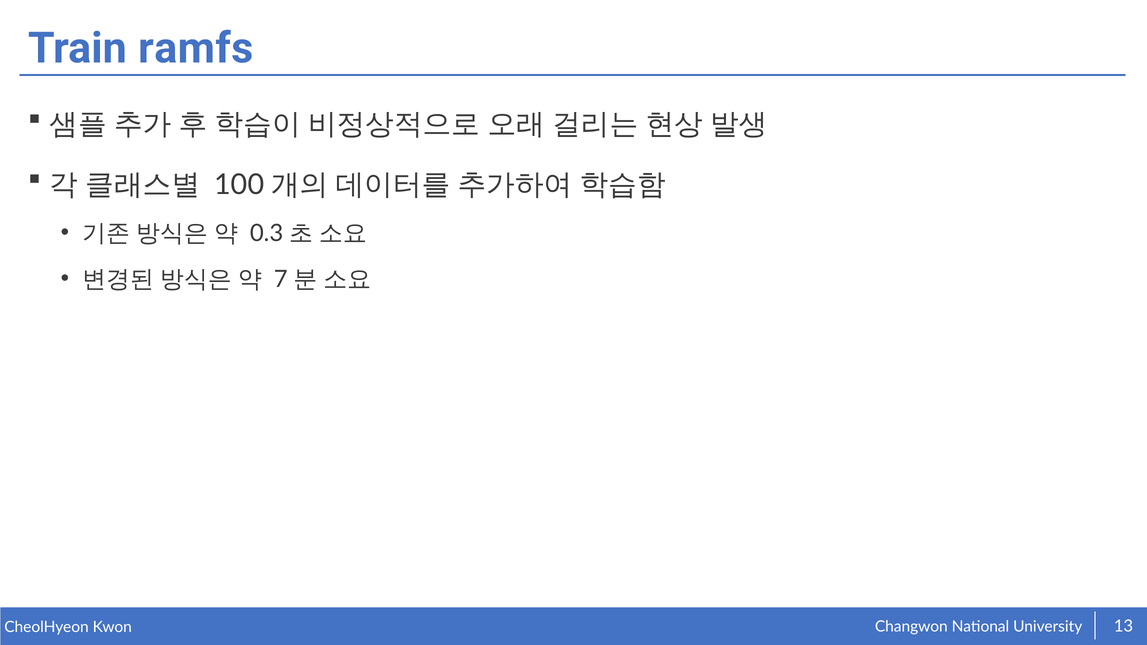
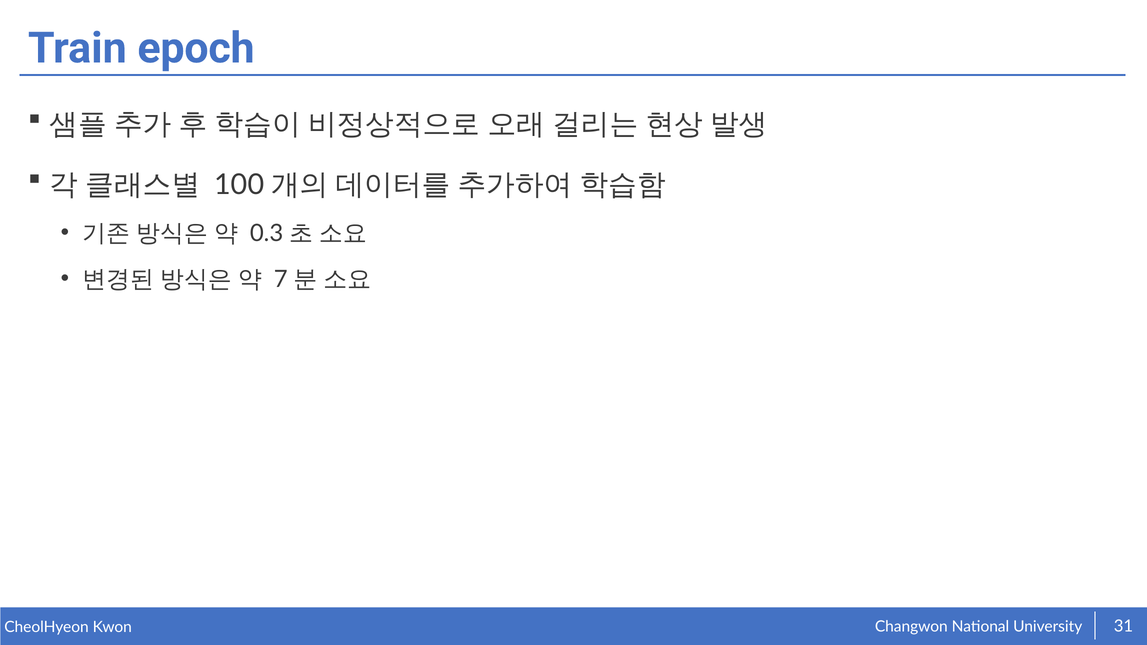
ramfs: ramfs -> epoch (196, 48)
13: 13 -> 31 (1123, 627)
